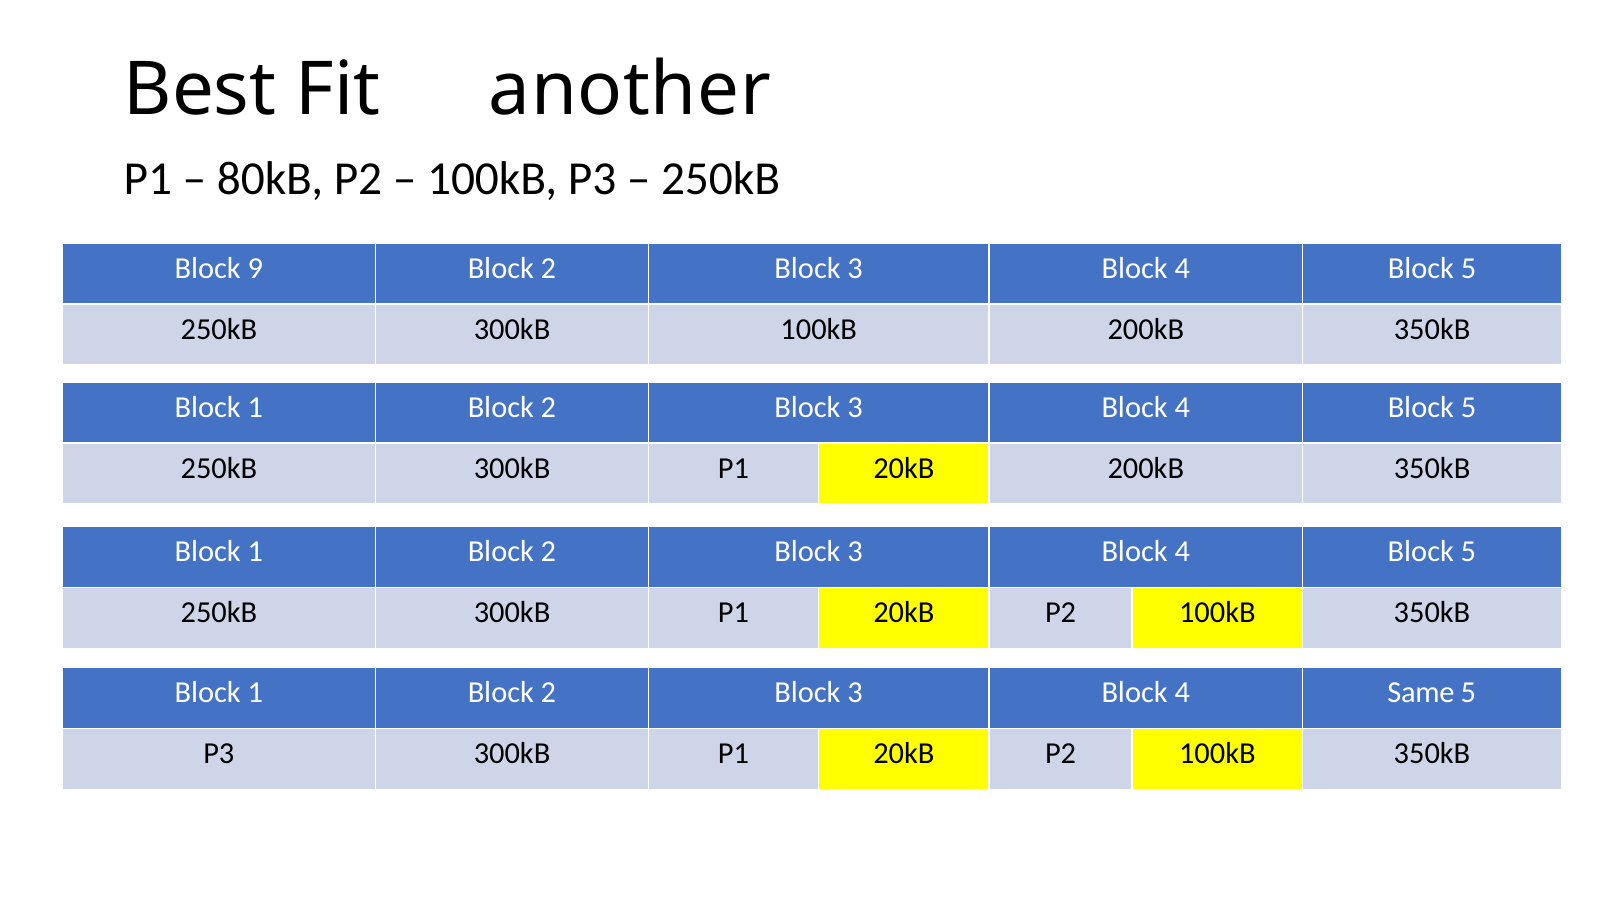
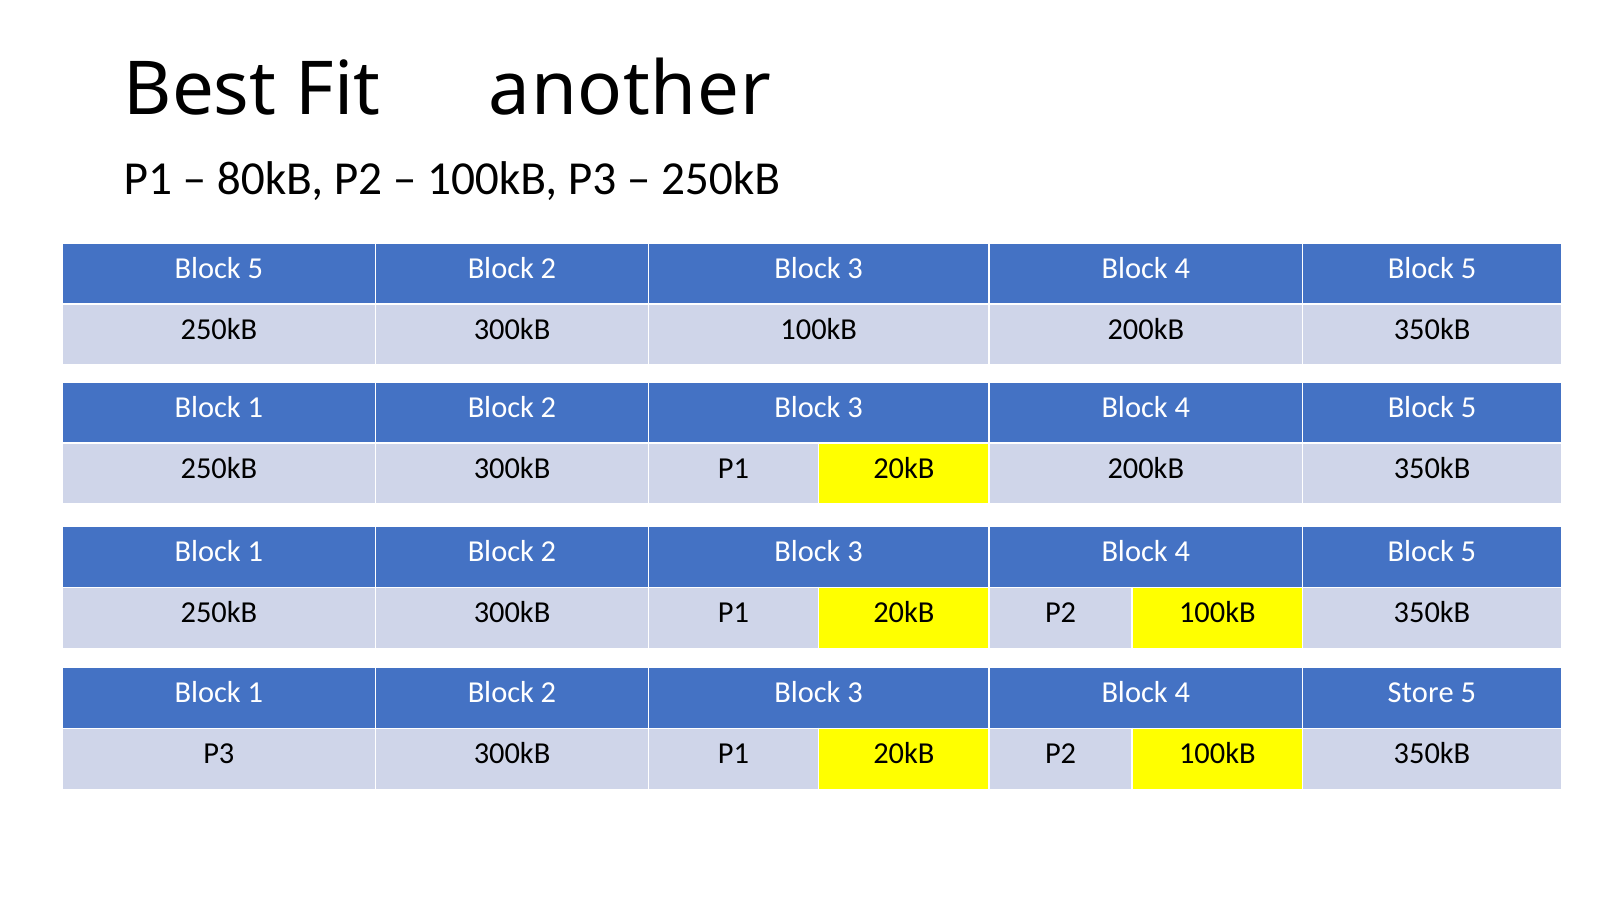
9: 9 -> 5 (255, 268)
Same: Same -> Store (1421, 692)
